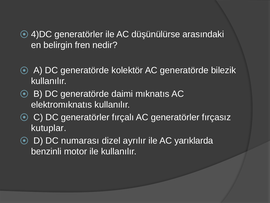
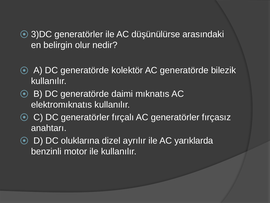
4)DC: 4)DC -> 3)DC (42, 34)
fren: fren -> olur (83, 45)
kutuplar: kutuplar -> anahtarı (49, 128)
numarası: numarası -> oluklarına (80, 140)
